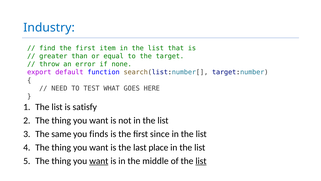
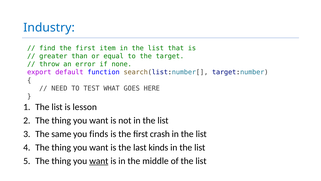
satisfy: satisfy -> lesson (85, 107)
since: since -> crash (160, 134)
place: place -> kinds (158, 147)
list underline: present -> none (201, 161)
